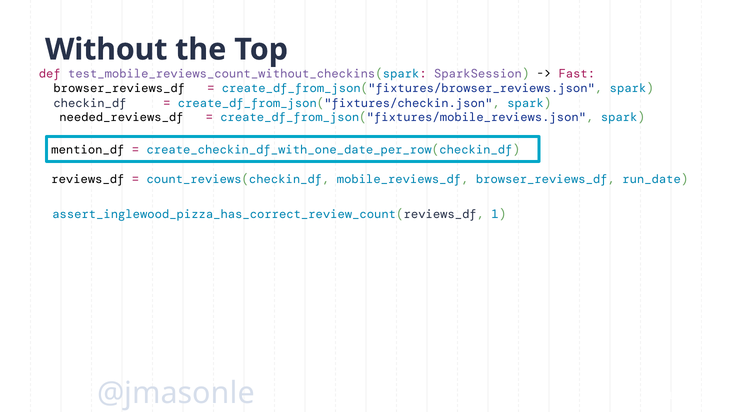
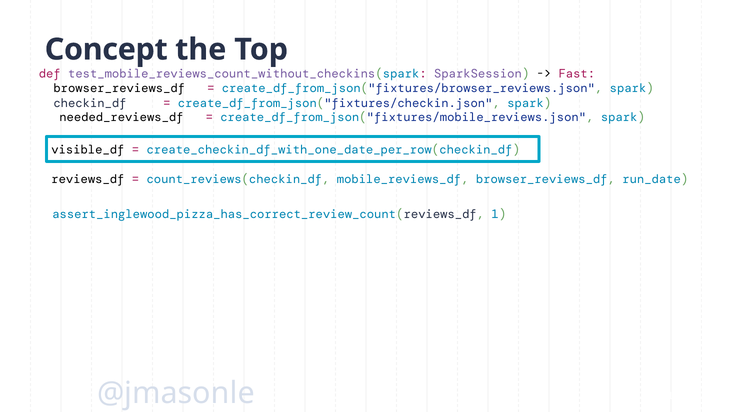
Without: Without -> Concept (106, 49)
mention_df: mention_df -> visible_df (88, 150)
